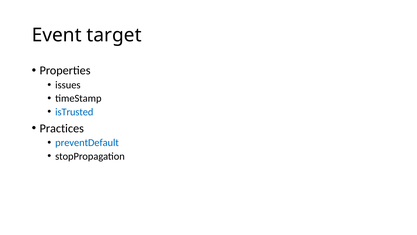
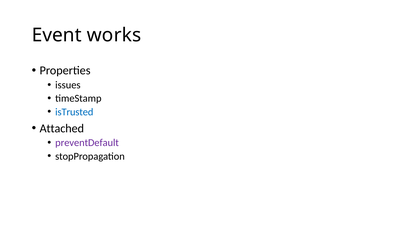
target: target -> works (114, 35)
Practices: Practices -> Attached (62, 128)
preventDefault colour: blue -> purple (87, 143)
